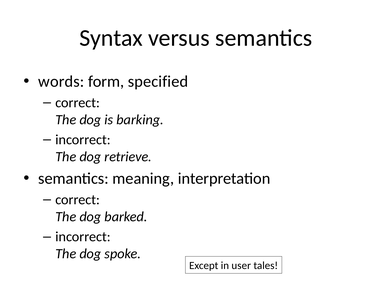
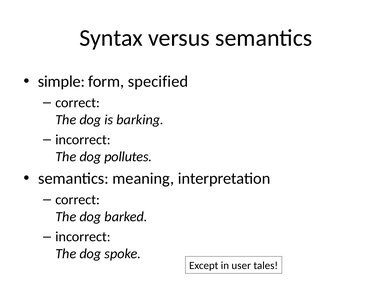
words: words -> simple (61, 82)
retrieve: retrieve -> pollutes (128, 157)
